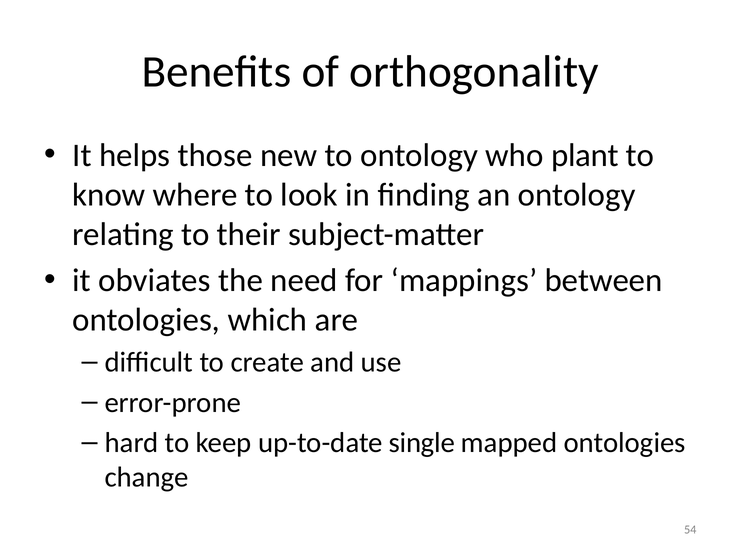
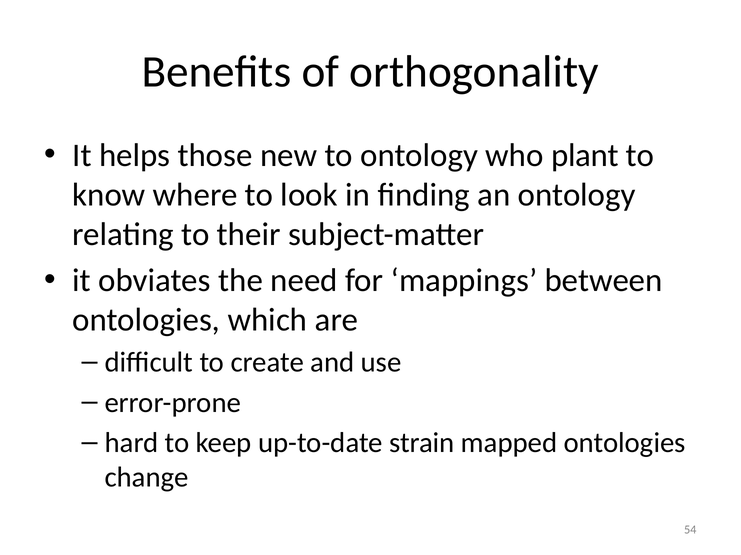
single: single -> strain (422, 443)
